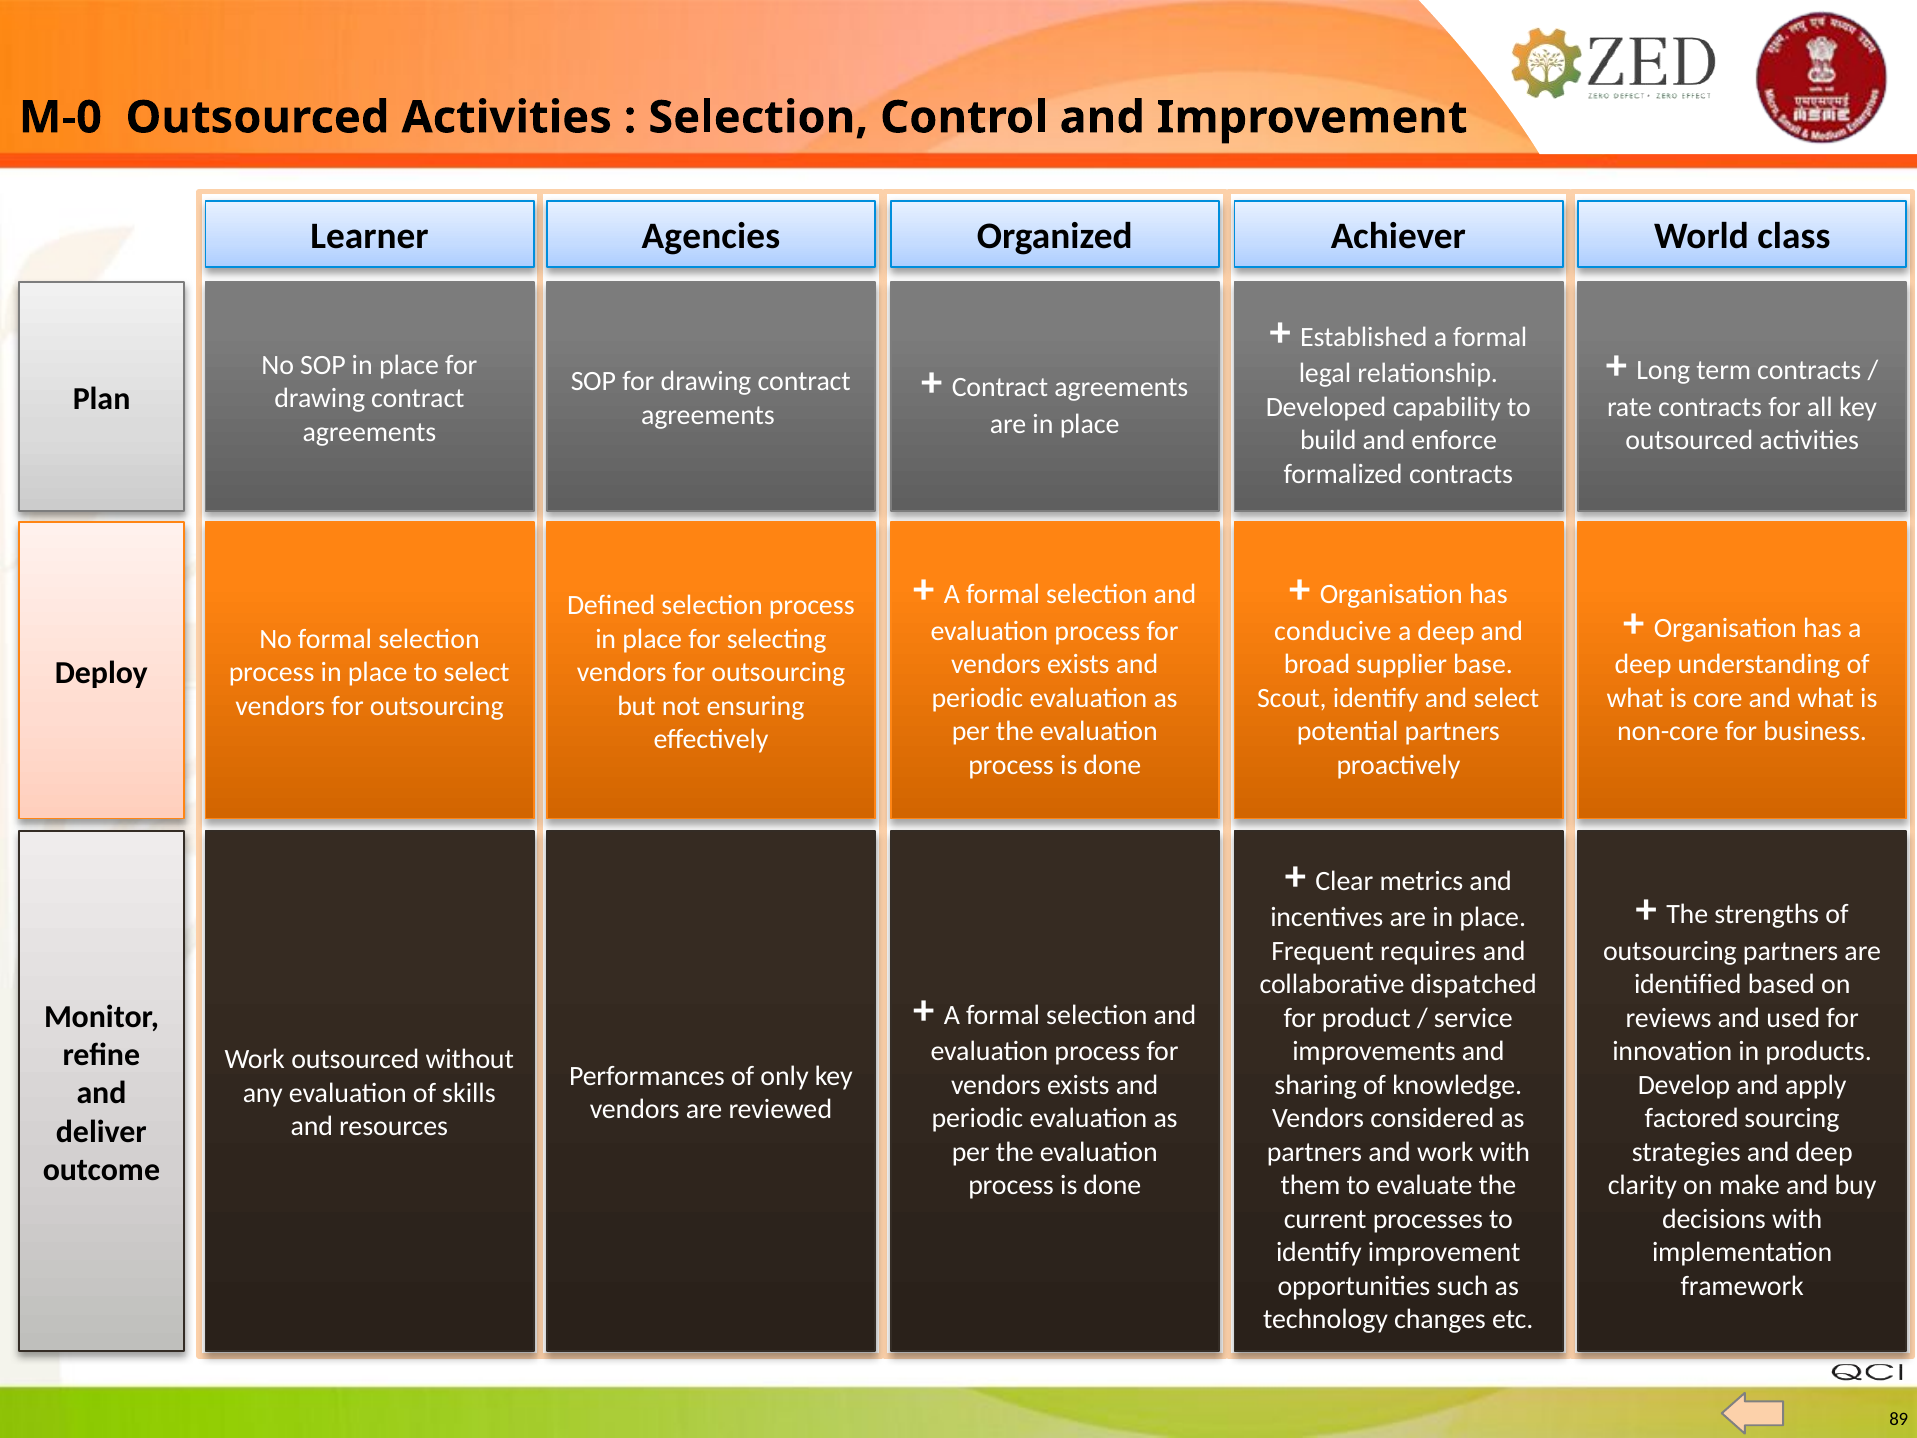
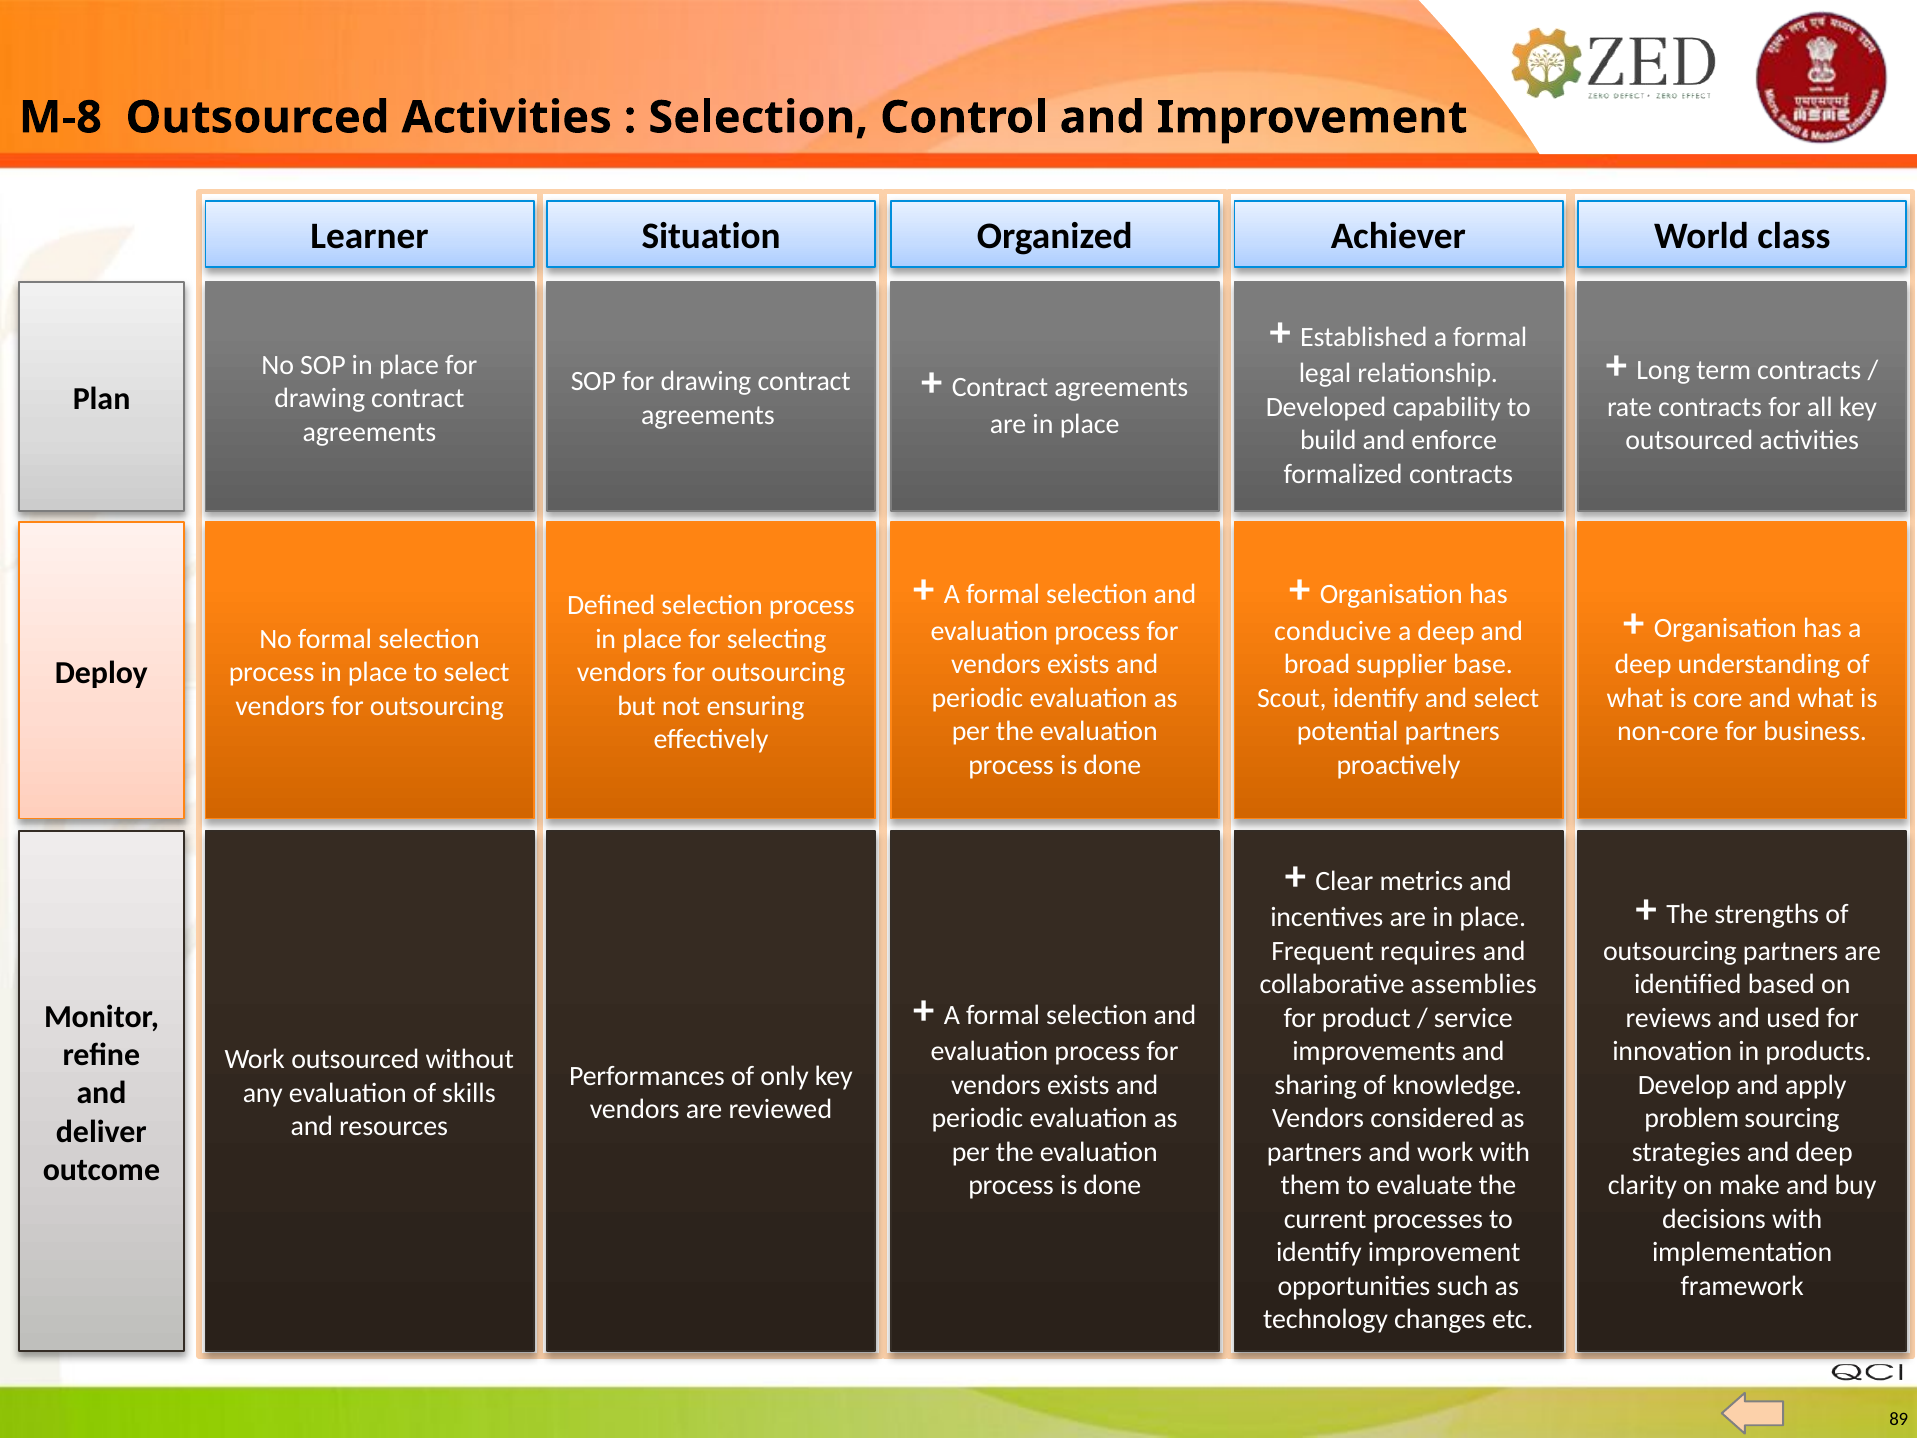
M-0: M-0 -> M-8 (60, 118)
Agencies: Agencies -> Situation (711, 236)
dispatched: dispatched -> assemblies (1474, 984)
factored: factored -> problem (1692, 1118)
